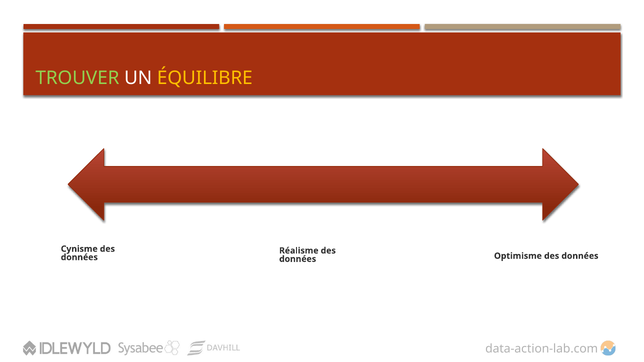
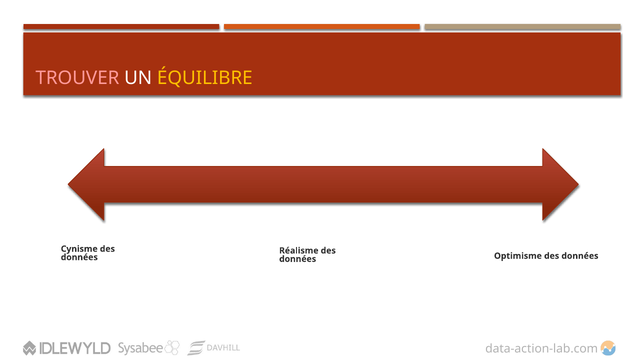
TROUVER colour: light green -> pink (77, 78)
